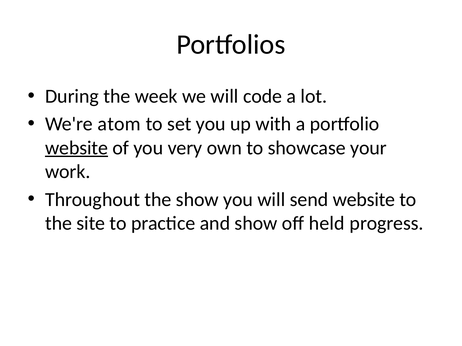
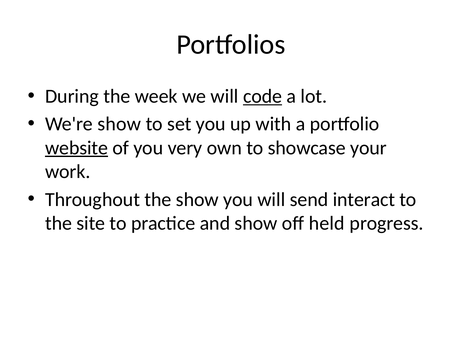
code underline: none -> present (263, 96)
We're atom: atom -> show (119, 124)
send website: website -> interact (364, 200)
